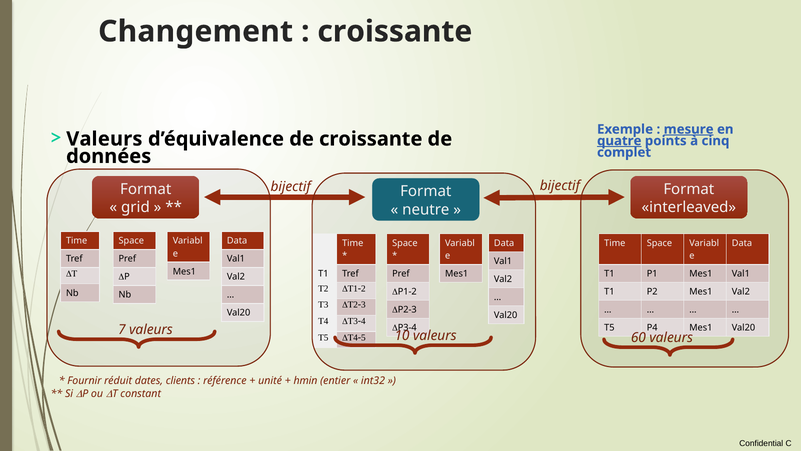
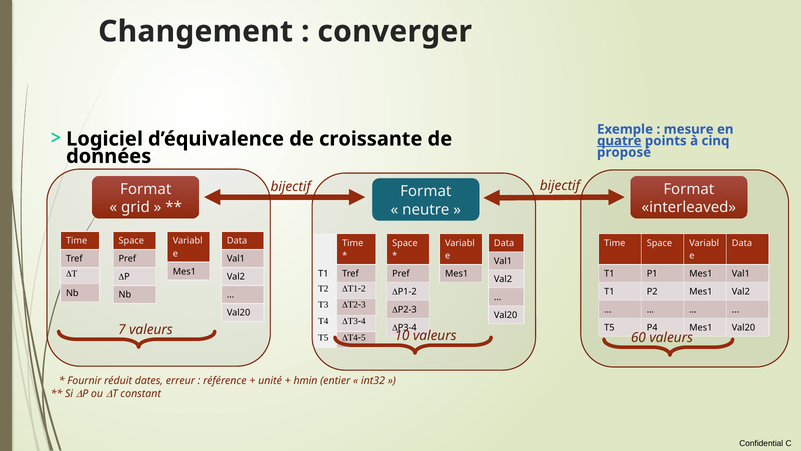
croissante: croissante -> converger (395, 31)
mesure underline: present -> none (689, 129)
Valeurs: Valeurs -> Logiciel (104, 139)
complet: complet -> proposé (624, 152)
clients: clients -> erreur (180, 380)
